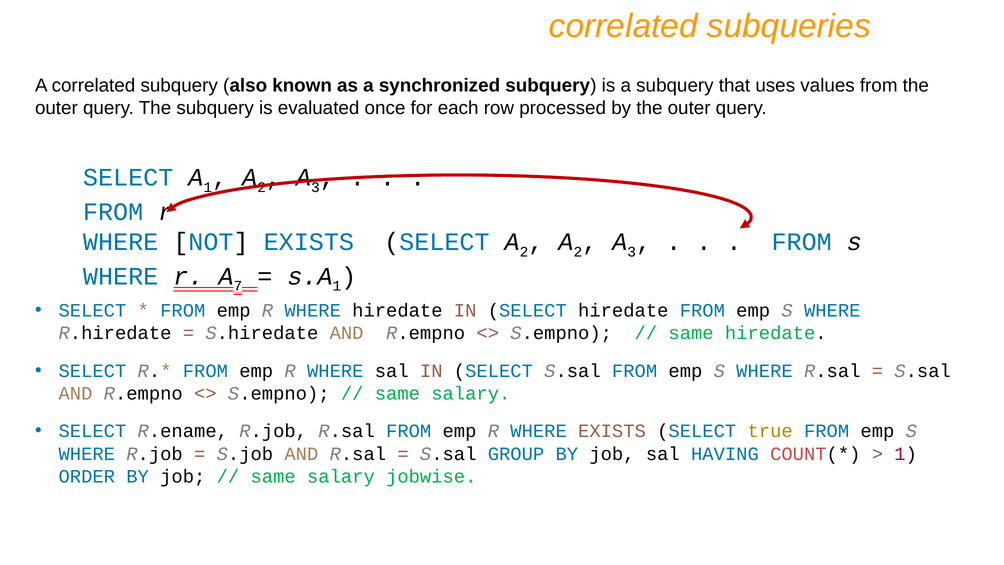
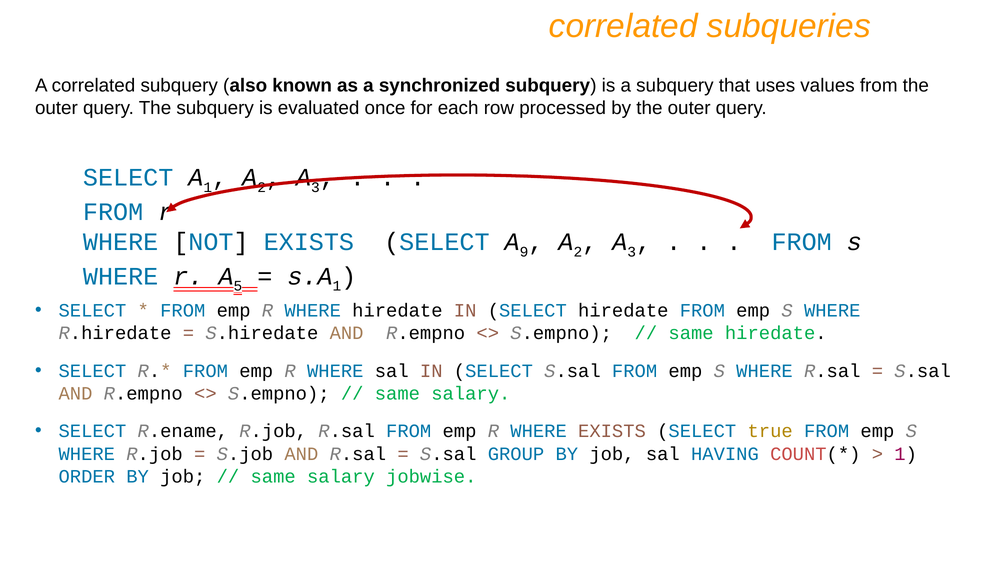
SELECT A 2: 2 -> 9 (524, 252)
7: 7 -> 5 (238, 286)
